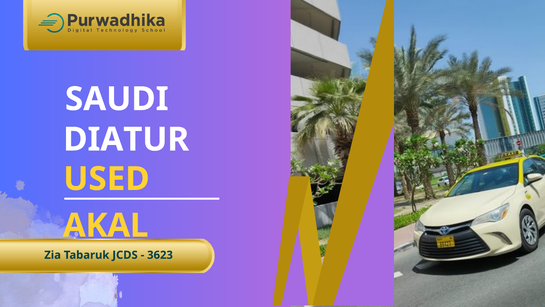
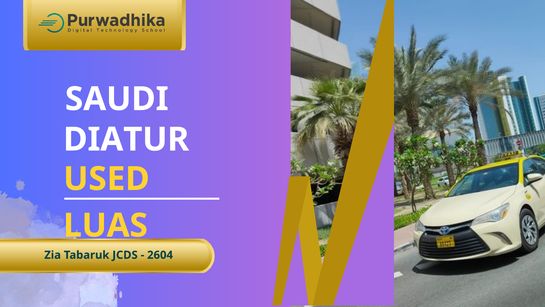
AKAL: AKAL -> LUAS (106, 225)
3623: 3623 -> 2604 (160, 255)
